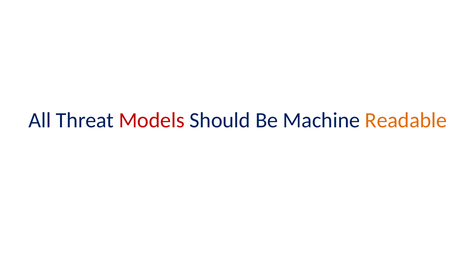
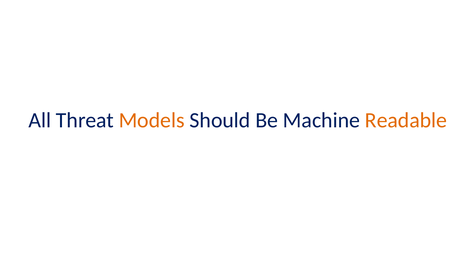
Models colour: red -> orange (152, 120)
